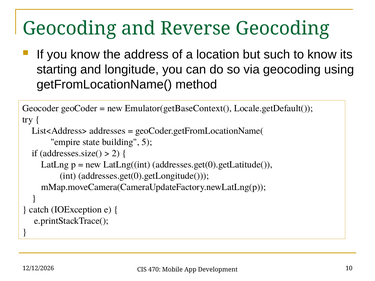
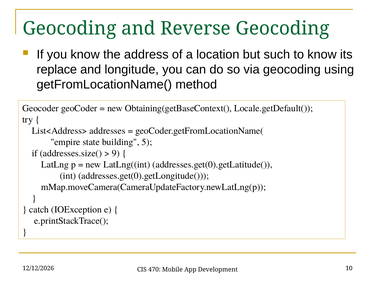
starting: starting -> replace (57, 70)
Emulator(getBaseContext(: Emulator(getBaseContext( -> Obtaining(getBaseContext( (178, 108)
2: 2 -> 9 (116, 153)
